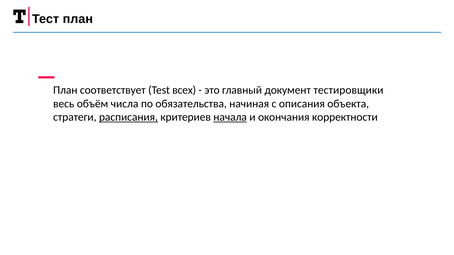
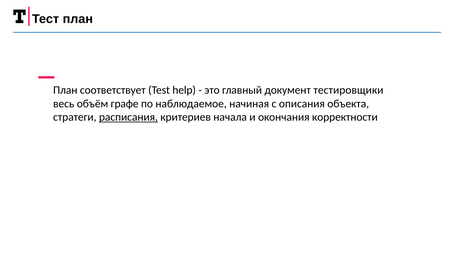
всех: всех -> help (184, 90)
числа: числа -> графе (125, 104)
обязательства: обязательства -> наблюдаемое (191, 104)
начала underline: present -> none (230, 117)
